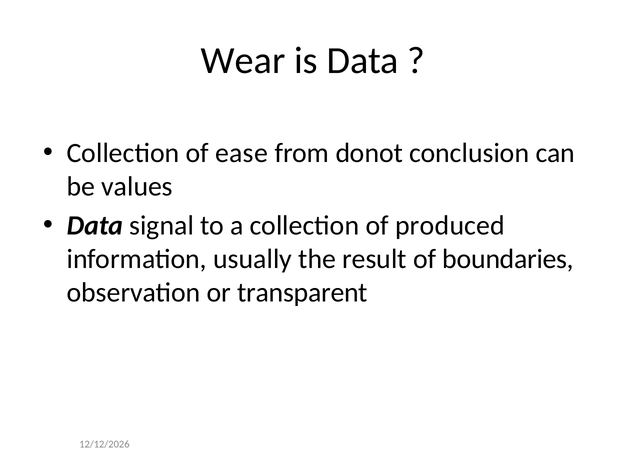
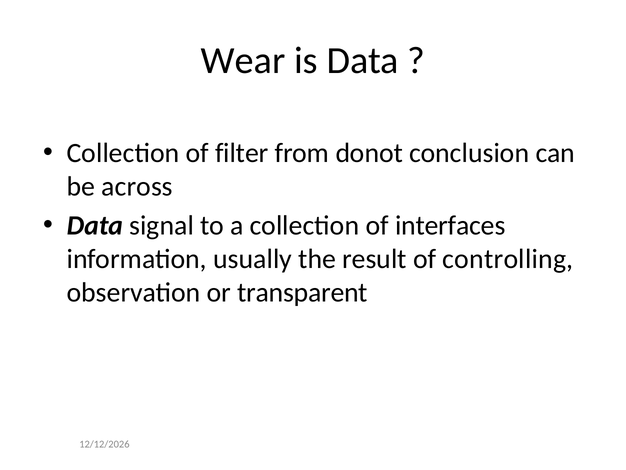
ease: ease -> filter (242, 153)
values: values -> across (137, 186)
produced: produced -> interfaces (450, 225)
boundaries: boundaries -> controlling (508, 259)
